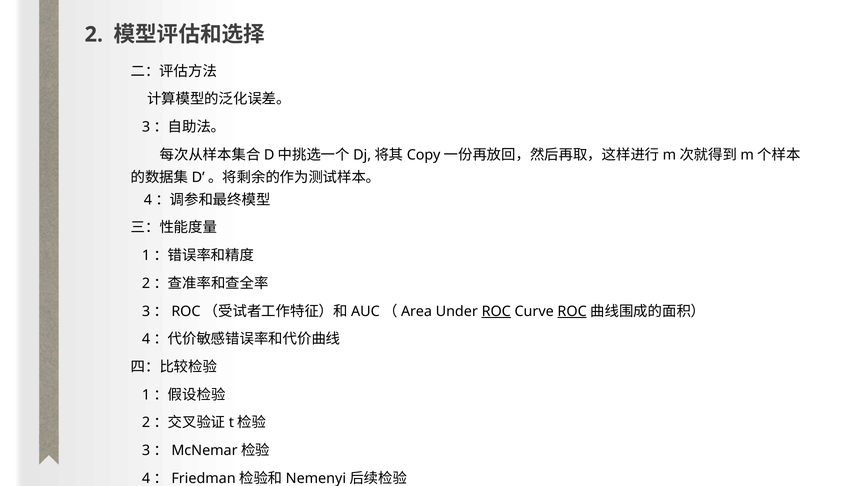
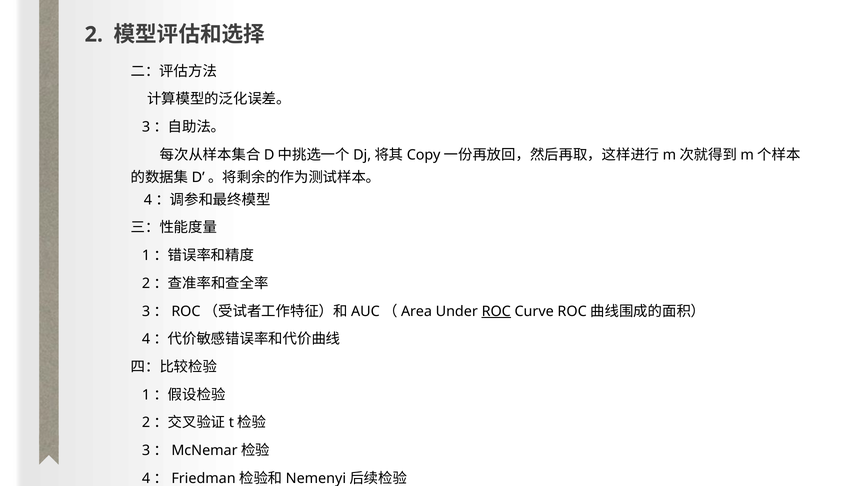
ROC underline: present -> none (572, 311)
